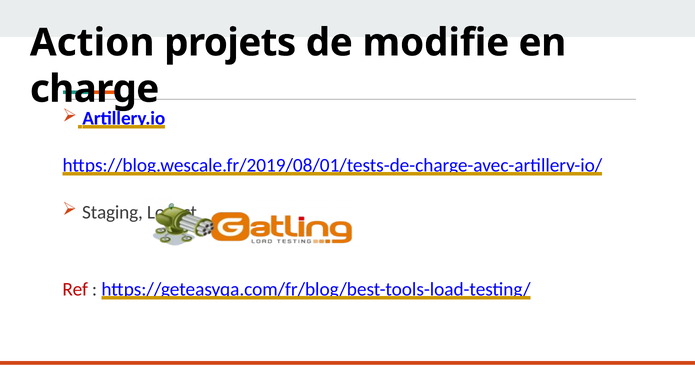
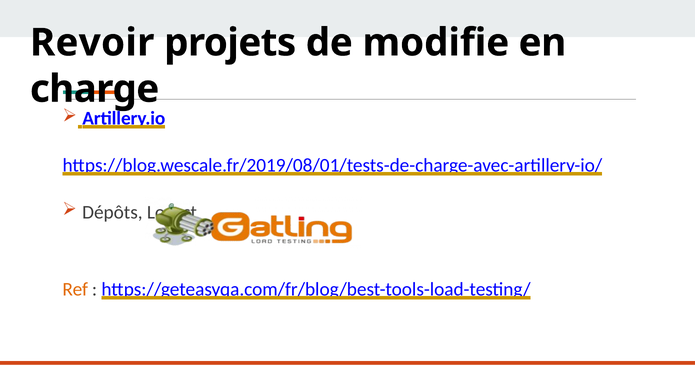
Action: Action -> Revoir (92, 43)
Staging: Staging -> Dépôts (112, 212)
Ref colour: red -> orange (75, 289)
